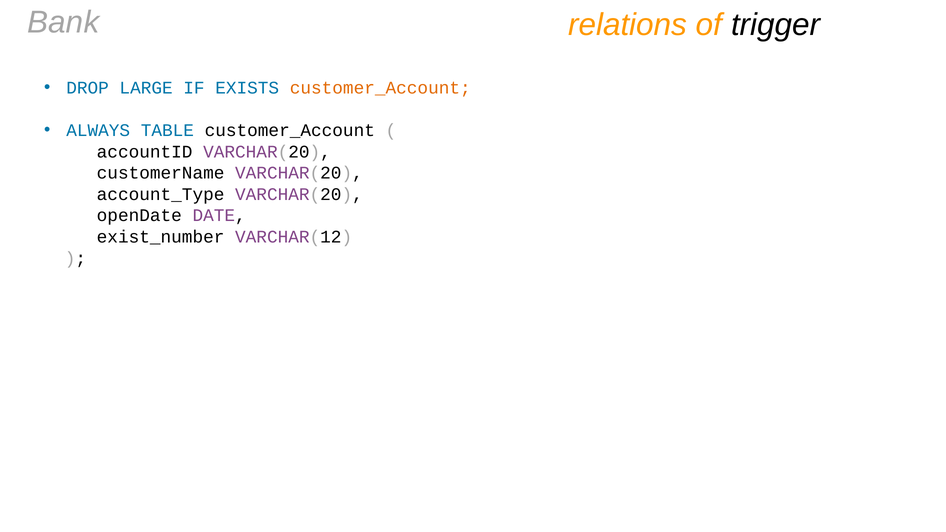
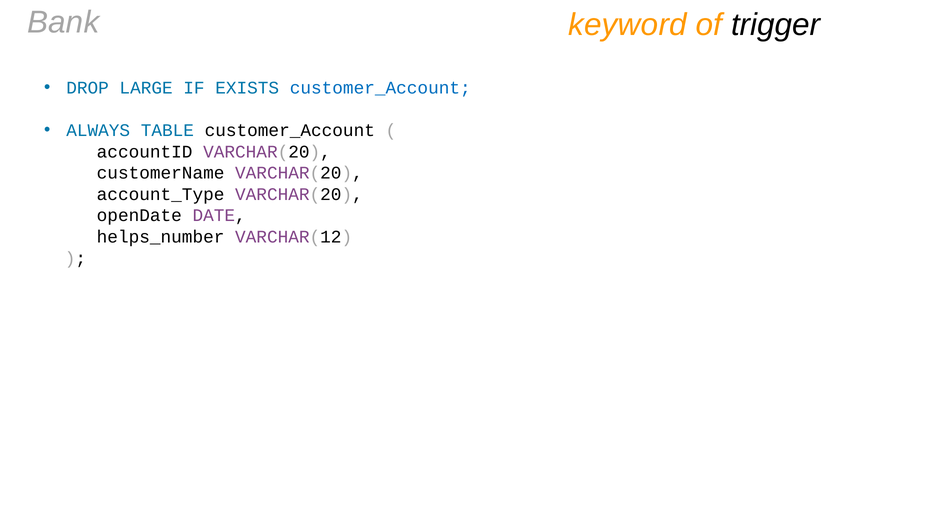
relations: relations -> keyword (628, 25)
customer_Account colour: orange -> blue (380, 88)
exist_number: exist_number -> helps_number (161, 237)
